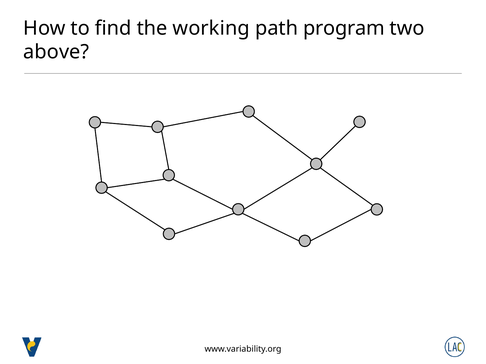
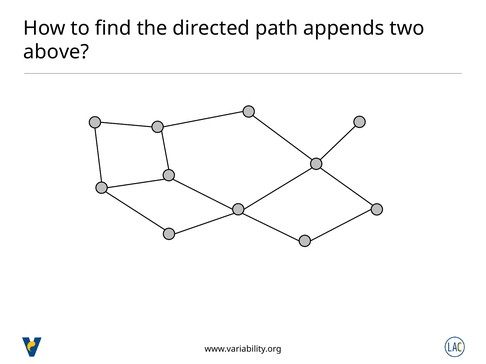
working: working -> directed (211, 28)
program: program -> appends (344, 28)
